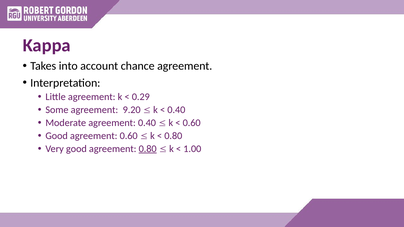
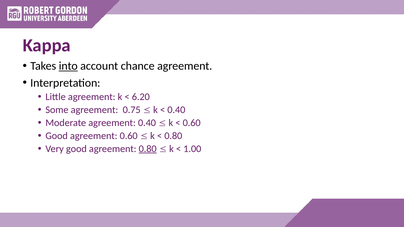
into underline: none -> present (68, 66)
0.29: 0.29 -> 6.20 (141, 97)
9.20: 9.20 -> 0.75 (132, 110)
